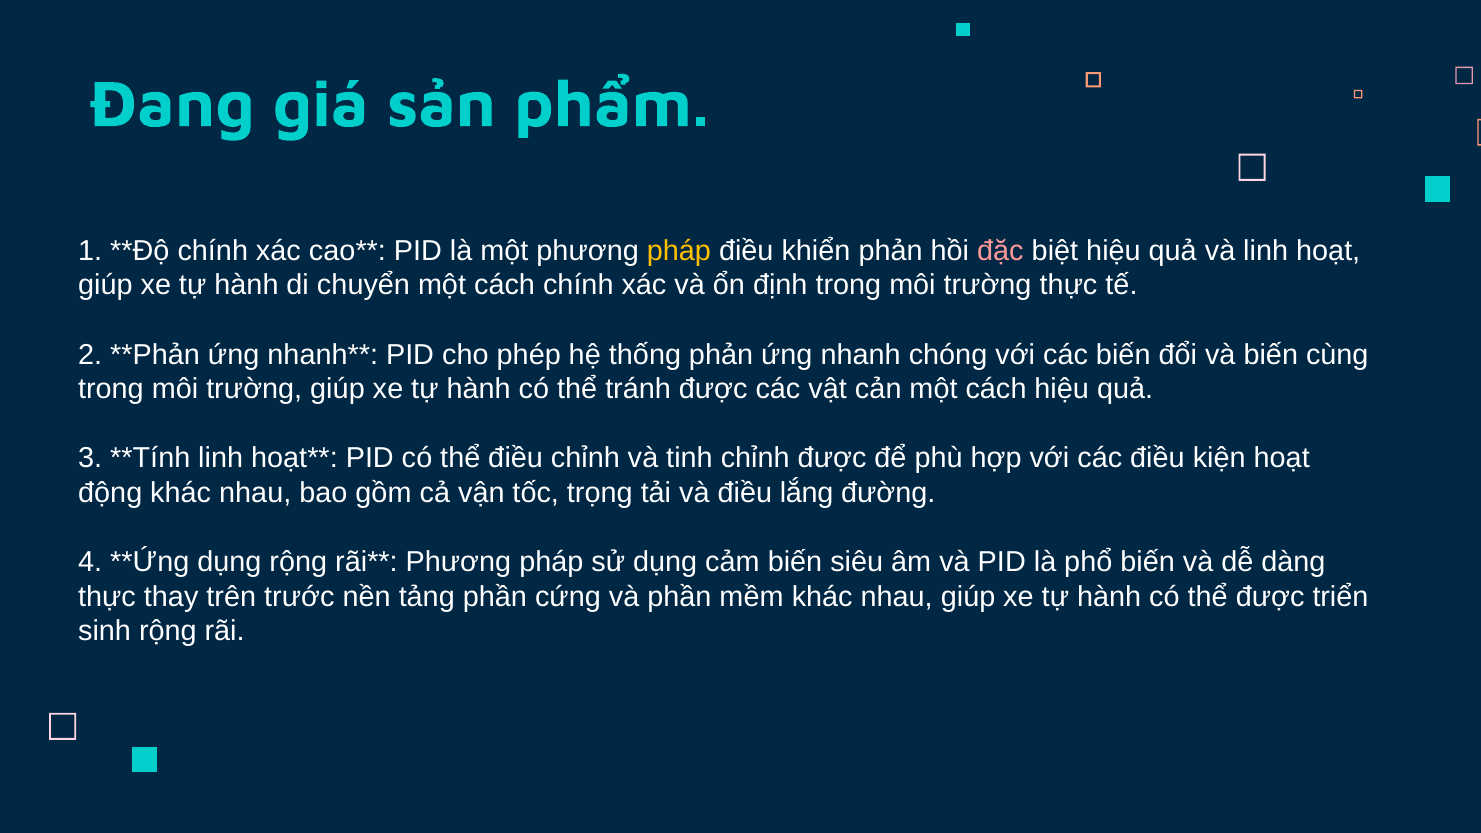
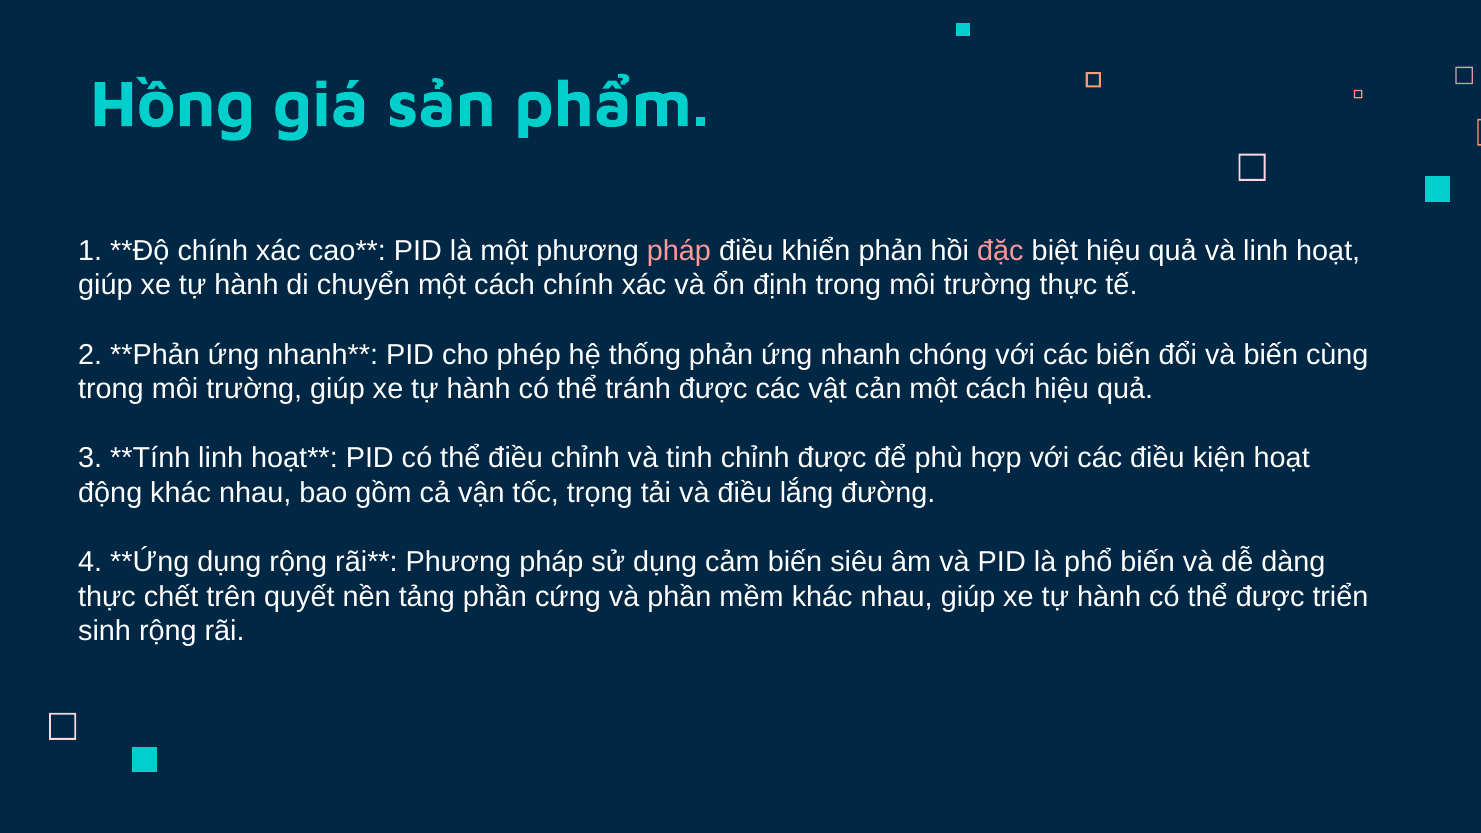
Đang: Đang -> Hồng (172, 104)
pháp colour: yellow -> pink (679, 251)
thay: thay -> chết (171, 597)
trước: trước -> quyết (299, 597)
